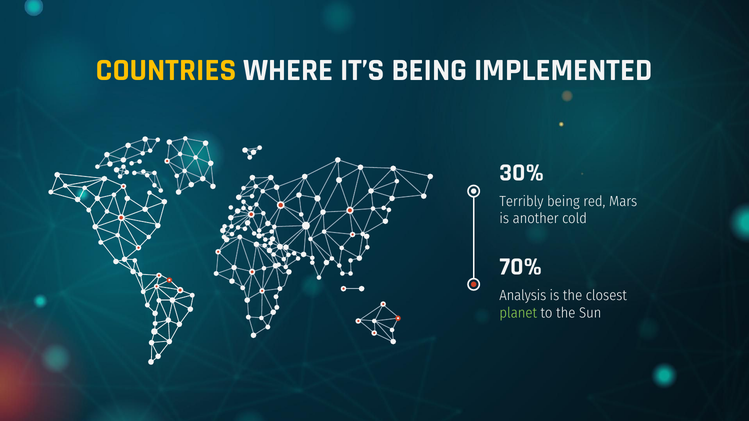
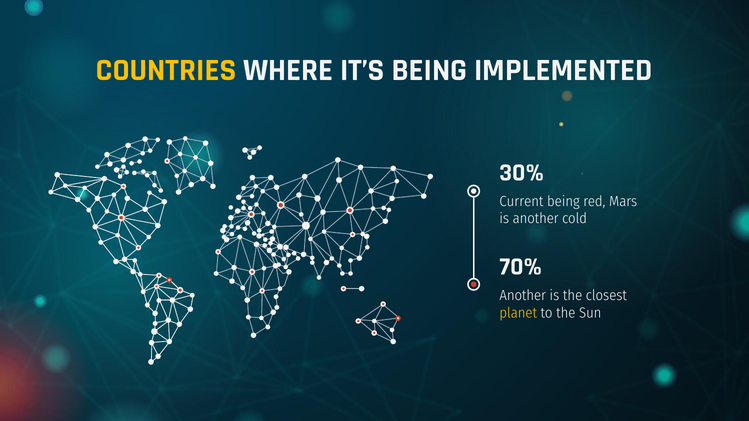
Terribly: Terribly -> Current (521, 201)
Analysis: Analysis -> Another (523, 296)
planet colour: light green -> yellow (518, 313)
